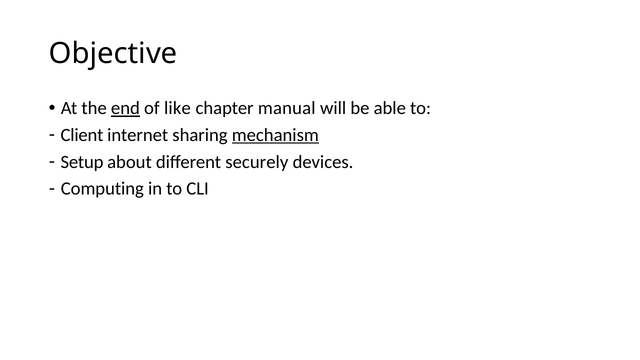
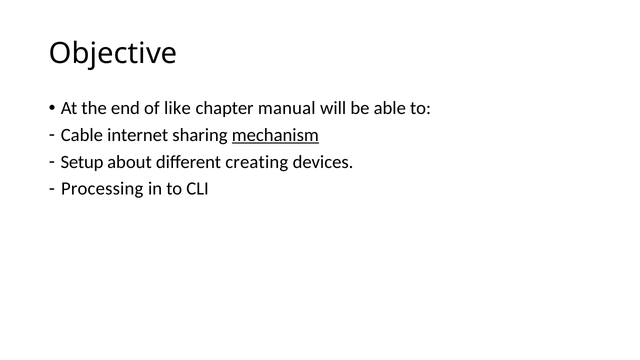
end underline: present -> none (125, 108)
Client: Client -> Cable (82, 135)
securely: securely -> creating (257, 162)
Computing: Computing -> Processing (102, 189)
